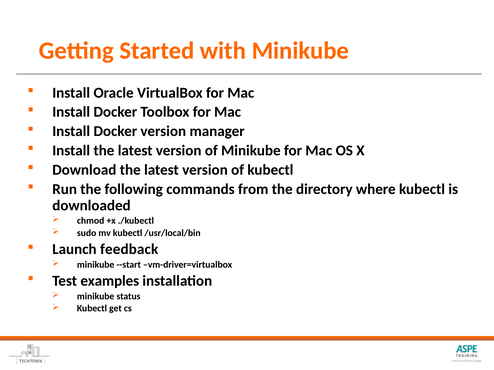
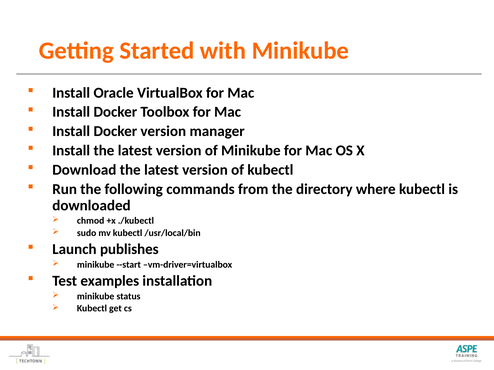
feedback: feedback -> publishes (129, 250)
